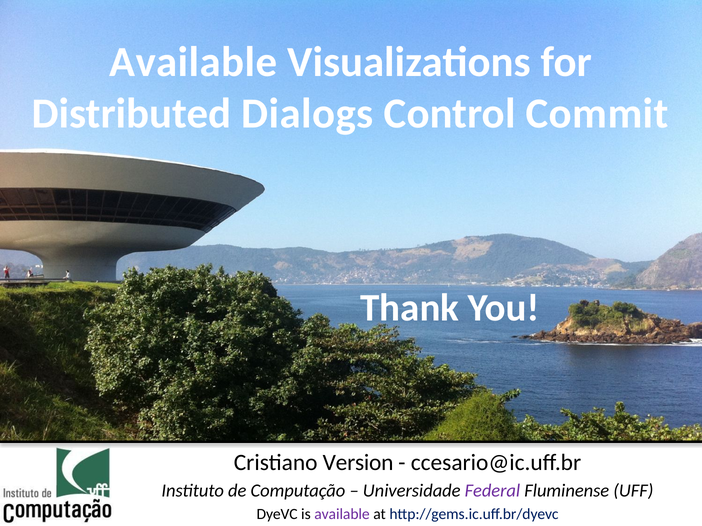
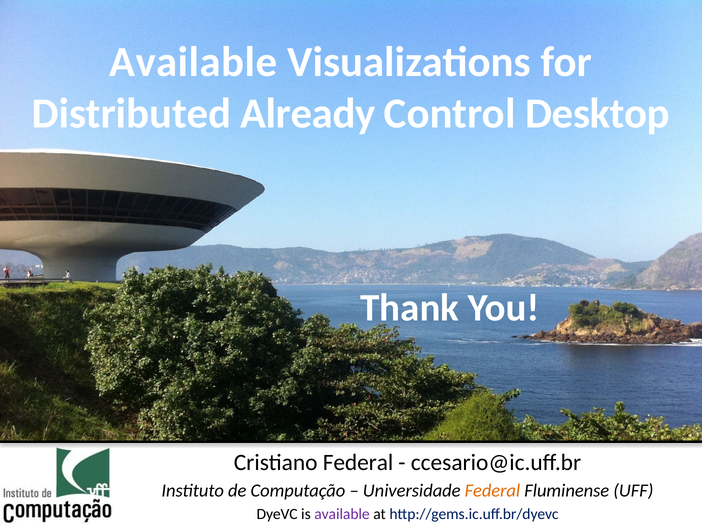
Dialogs: Dialogs -> Already (308, 114)
Commit: Commit -> Desktop (598, 114)
Cristiano Version: Version -> Federal (358, 463)
Federal colour: purple -> orange (492, 491)
